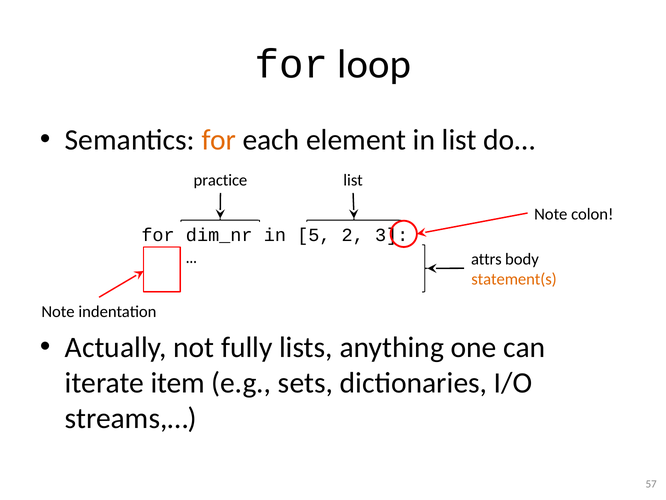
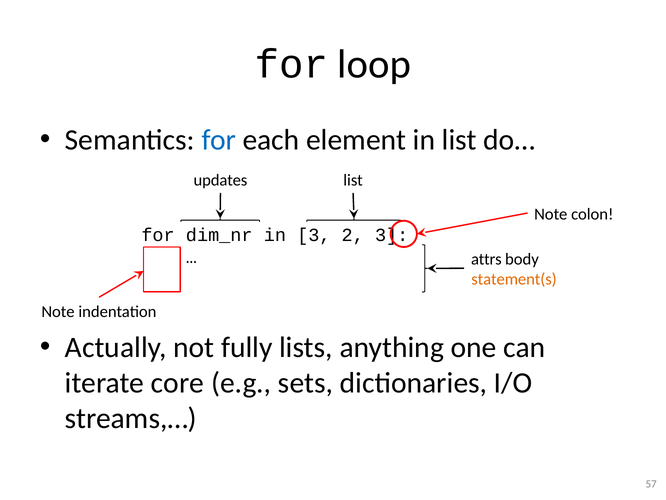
for colour: orange -> blue (219, 140)
practice: practice -> updates (220, 180)
in 5: 5 -> 3 (314, 235)
item: item -> core (177, 383)
